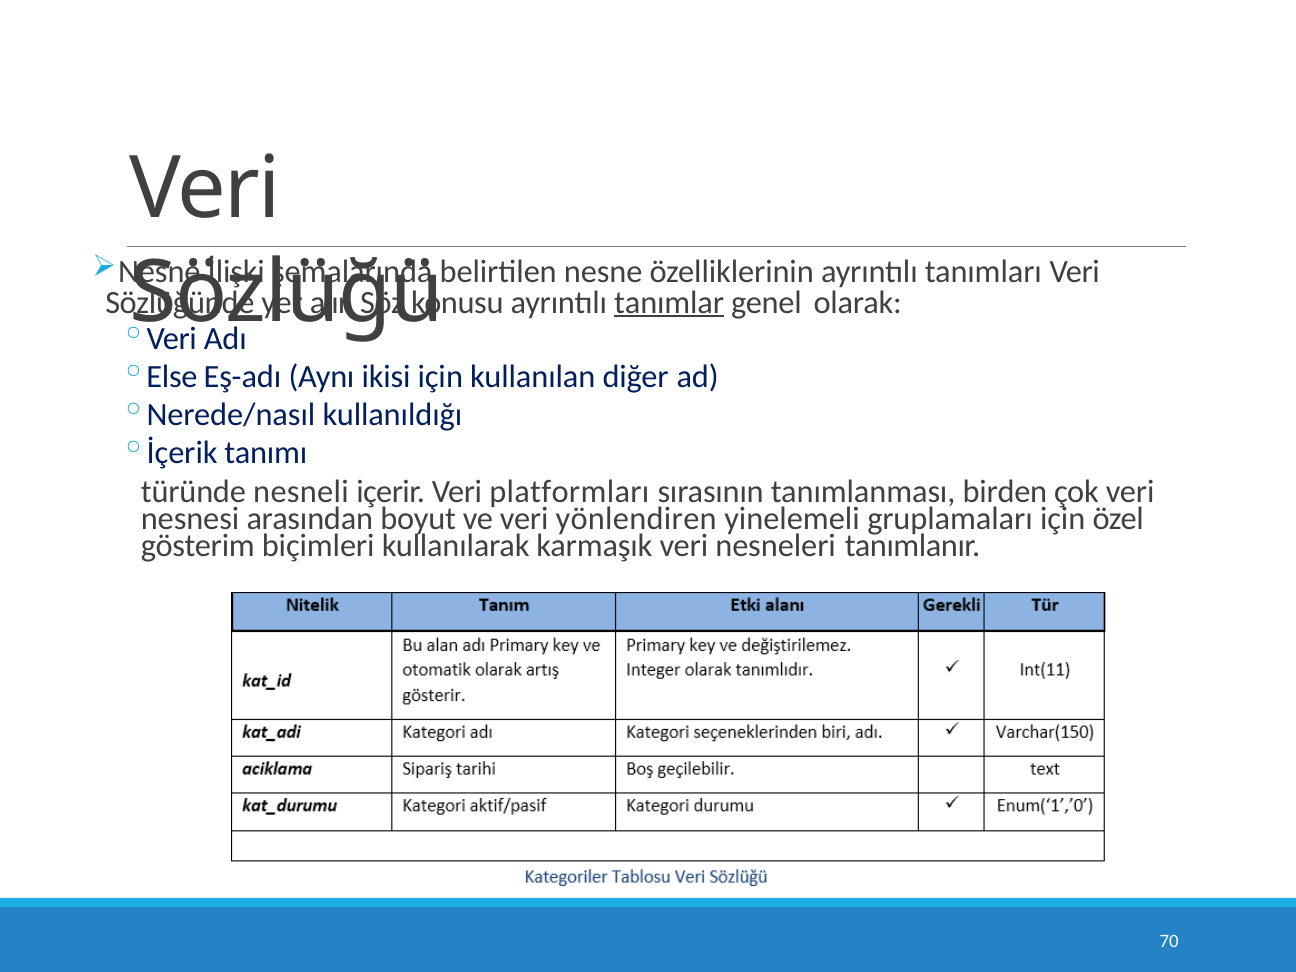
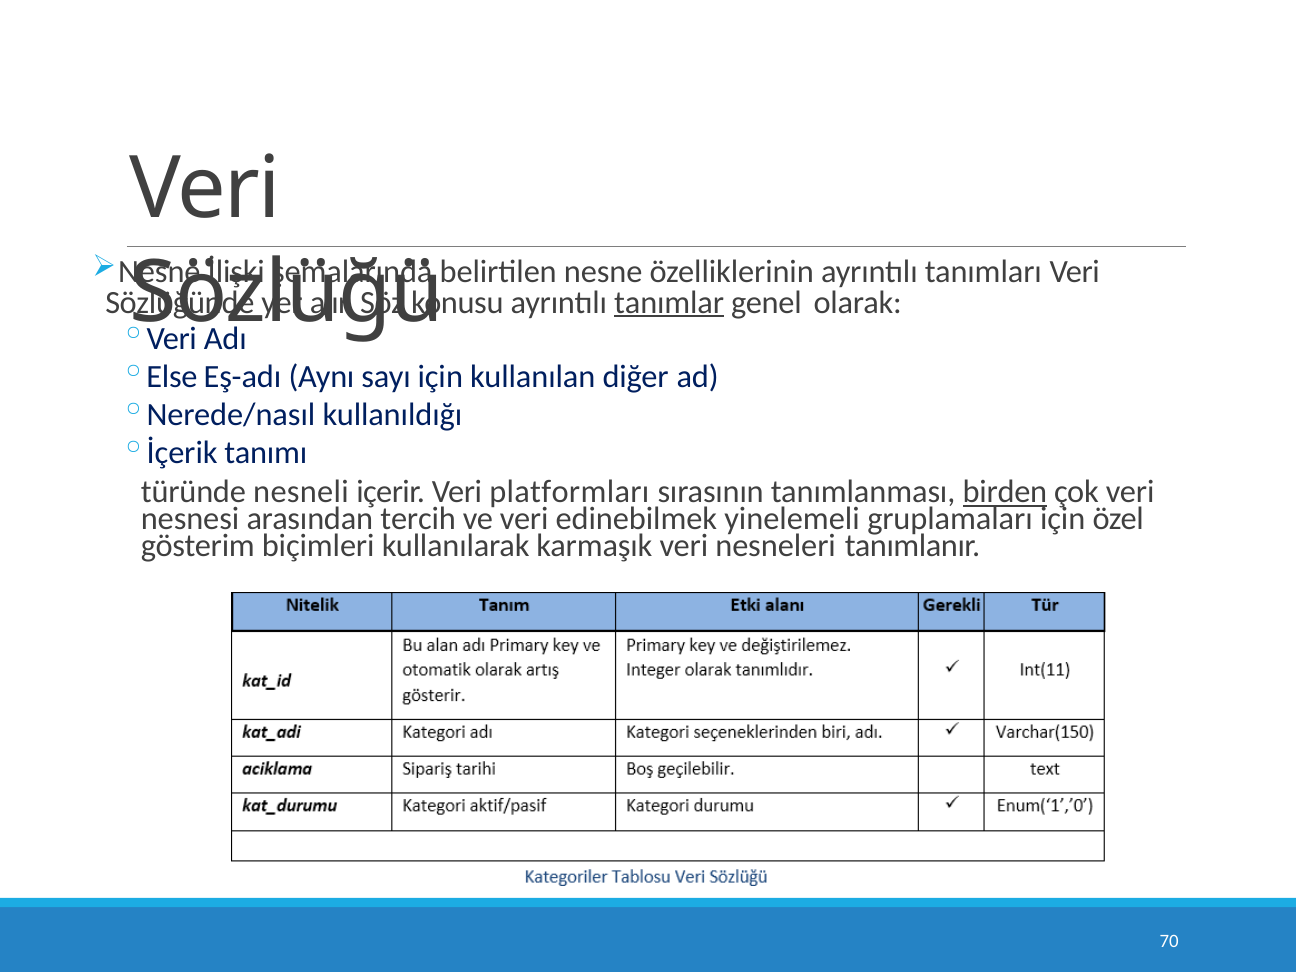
ikisi: ikisi -> sayı (386, 377)
birden underline: none -> present (1005, 492)
boyut: boyut -> tercih (418, 519)
yönlendiren: yönlendiren -> edinebilmek (636, 519)
